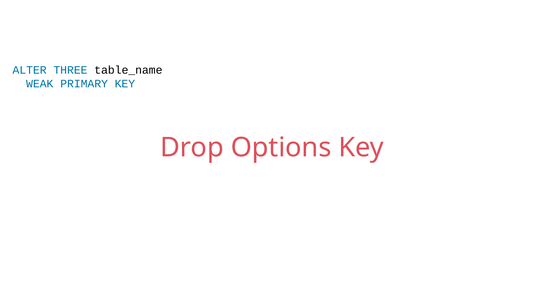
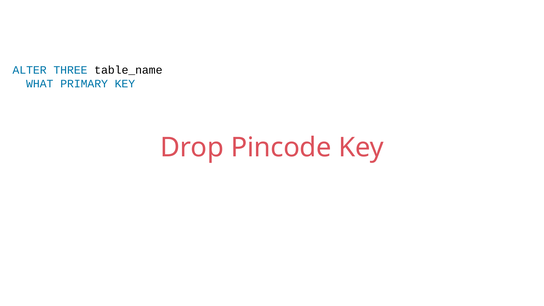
WEAK: WEAK -> WHAT (40, 84)
Options: Options -> Pincode (281, 148)
